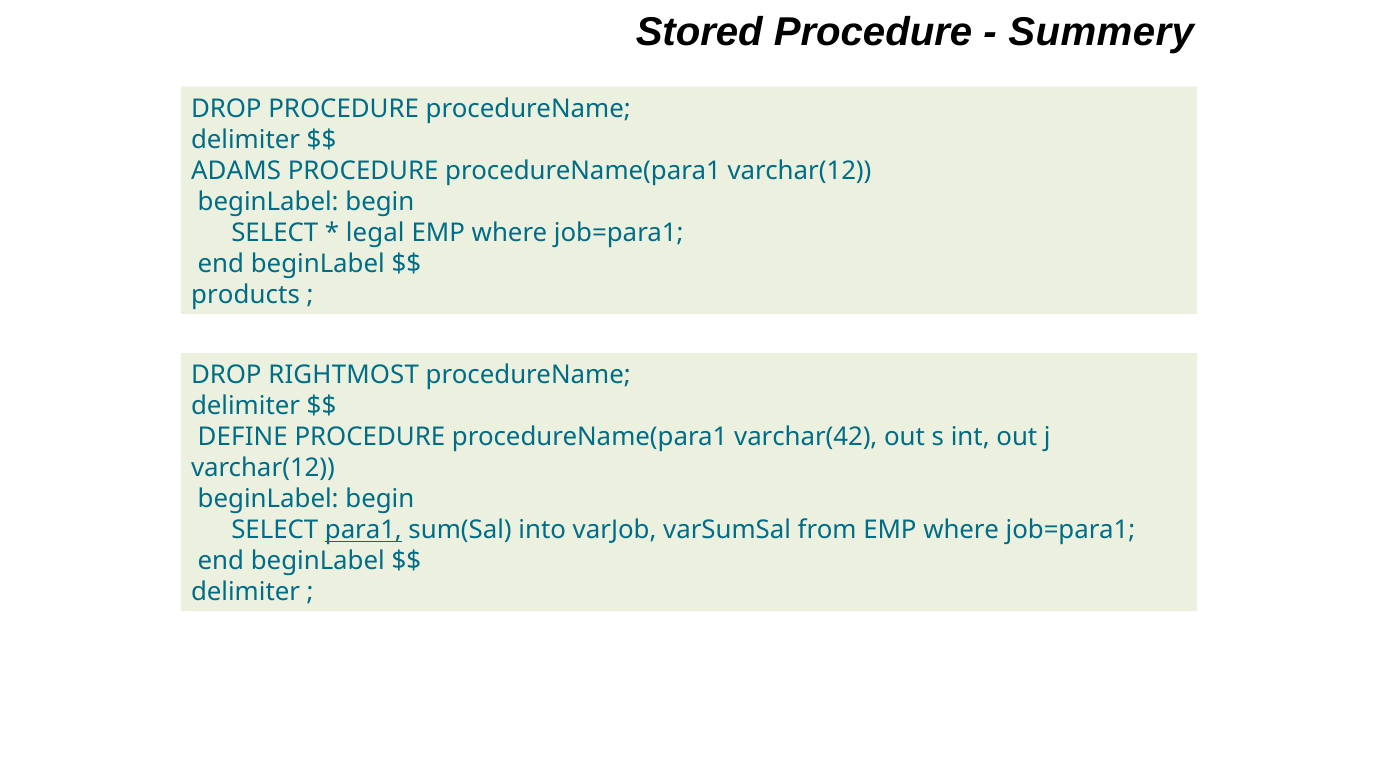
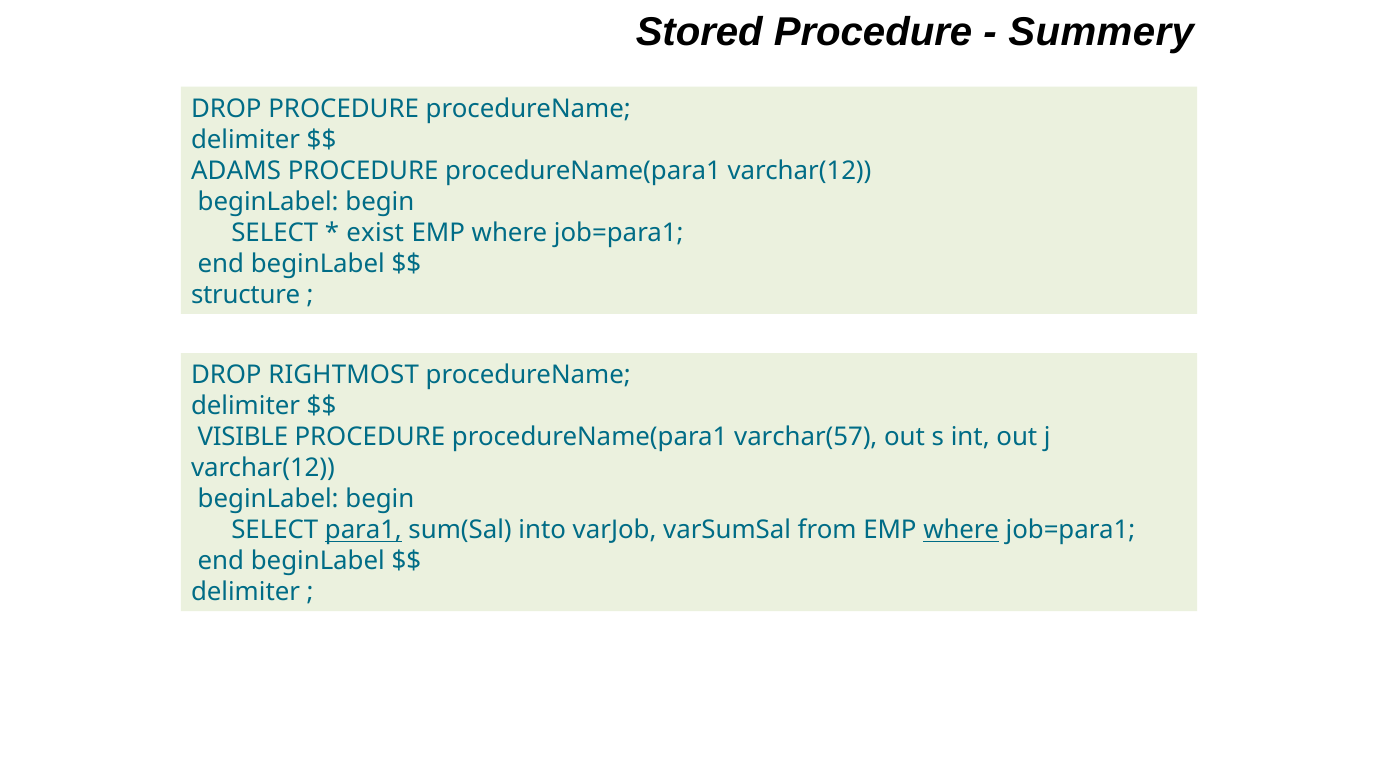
legal: legal -> exist (375, 233)
products: products -> structure (246, 295)
DEFINE: DEFINE -> VISIBLE (243, 438)
varchar(42: varchar(42 -> varchar(57 (806, 438)
where underline: none -> present (961, 531)
